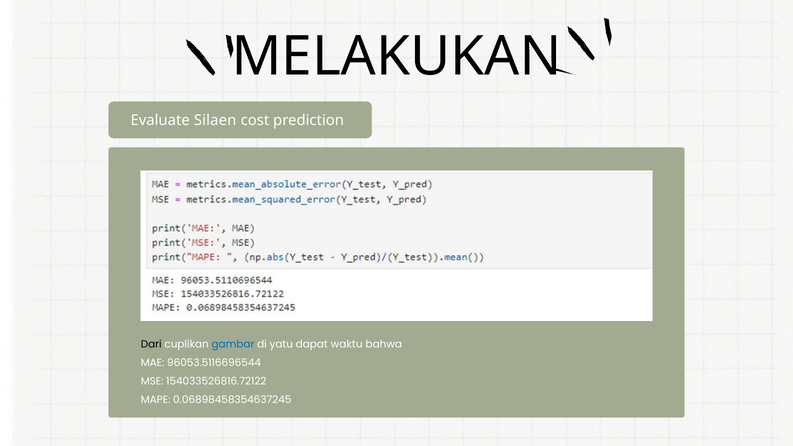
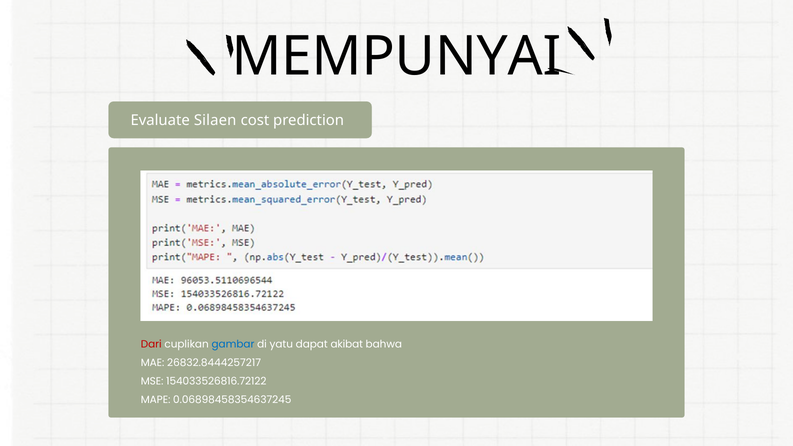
MELAKUKAN: MELAKUKAN -> MEMPUNYAI (397, 57)
Dari colour: black -> red (151, 344)
waktu: waktu -> akibat (347, 344)
96053.5116696544: 96053.5116696544 -> 26832.8444257217 (214, 363)
